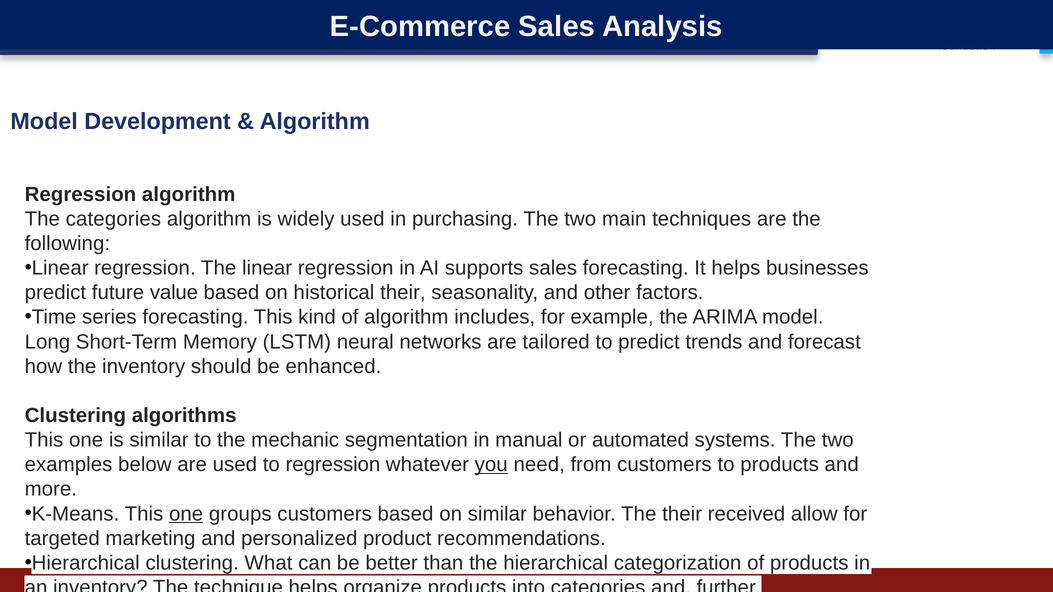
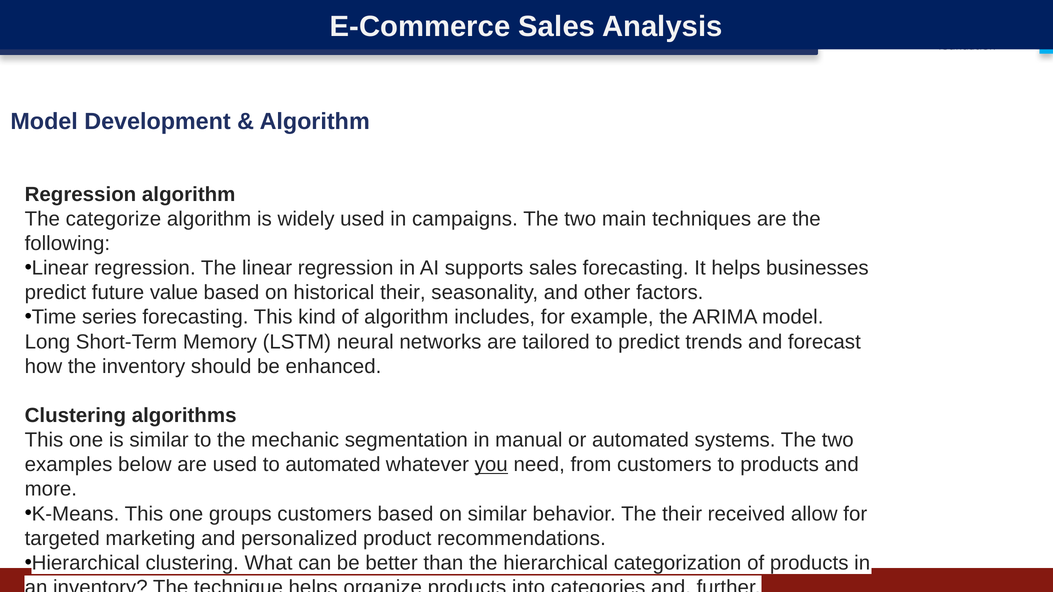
The categories: categories -> categorize (113, 219)
purchasing: purchasing -> campaigns (465, 219)
to regression: regression -> automated (333, 465)
one underline: present -> none (186, 514)
